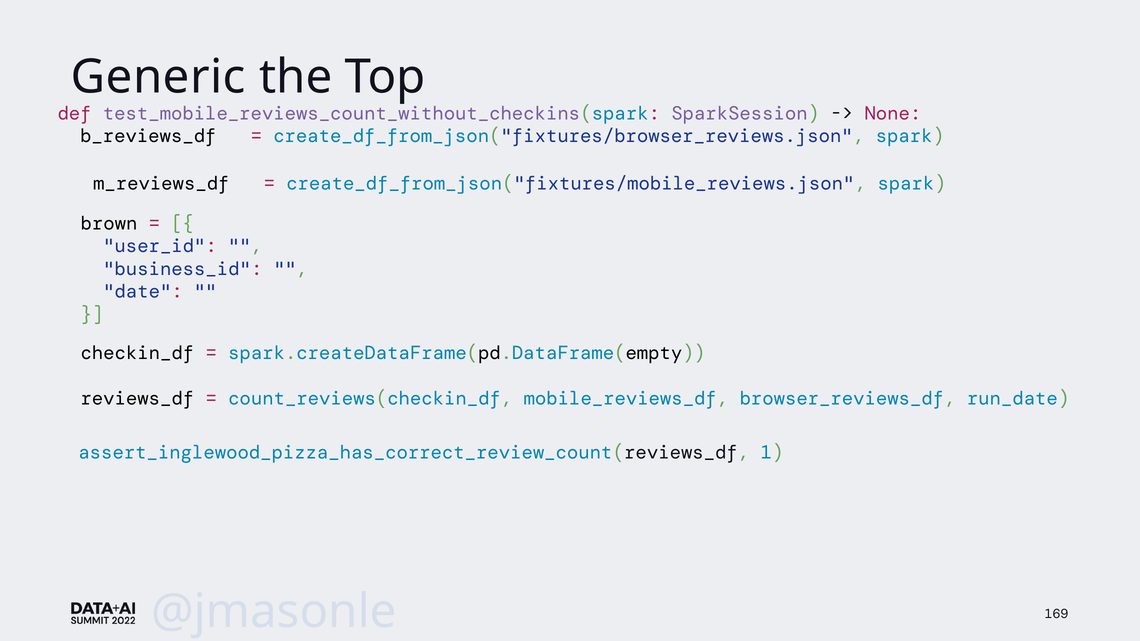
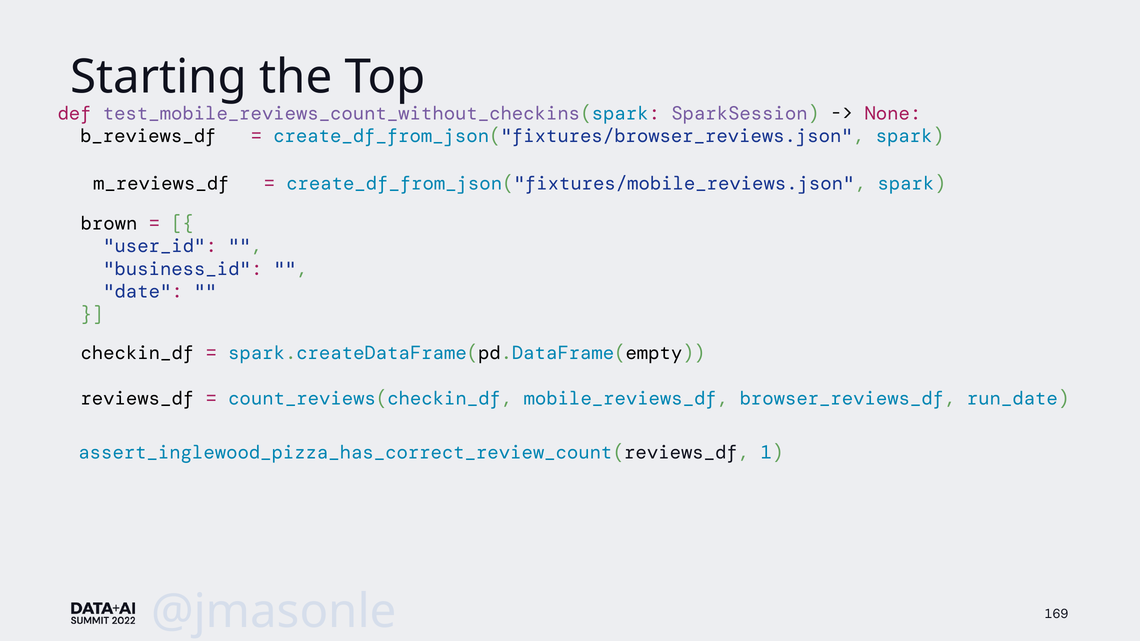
Generic: Generic -> Starting (159, 77)
